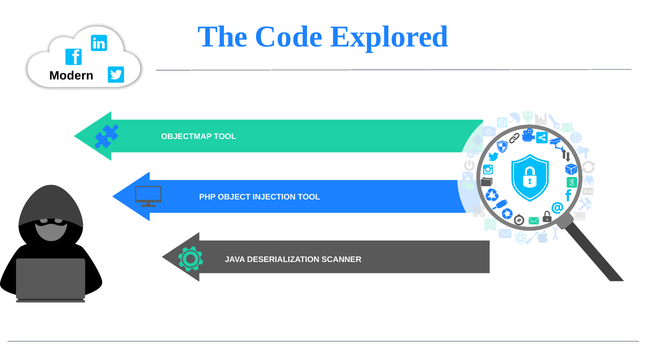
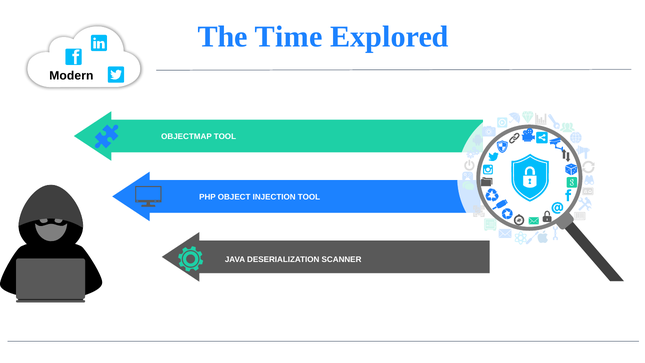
Code: Code -> Time (289, 37)
